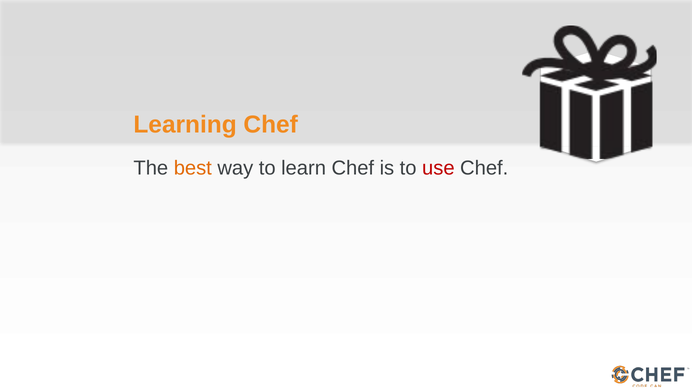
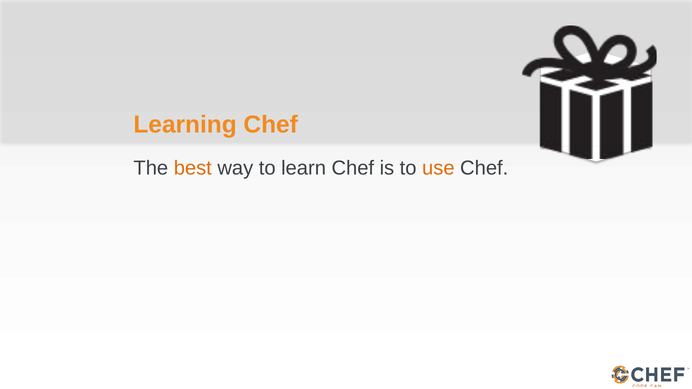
use colour: red -> orange (438, 168)
